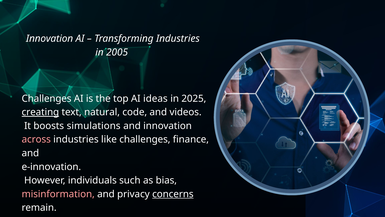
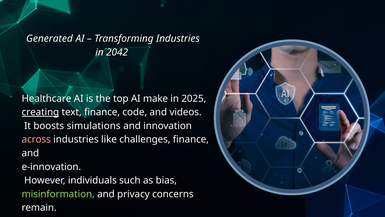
Innovation: Innovation -> Generated (49, 38)
2005: 2005 -> 2042 (117, 52)
Challenges: Challenges -> Healthcare (47, 98)
ideas: ideas -> make (156, 98)
text natural: natural -> finance (102, 112)
misinformation colour: pink -> light green (58, 194)
concerns underline: present -> none (173, 194)
